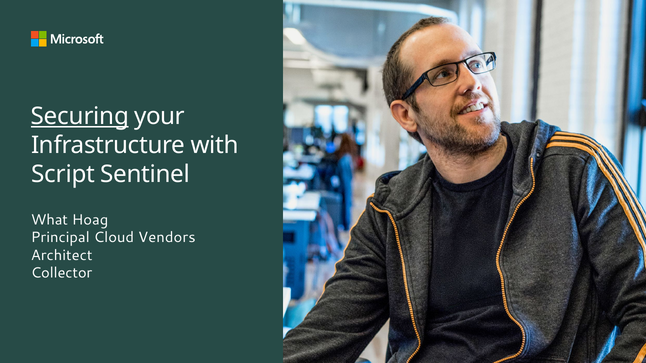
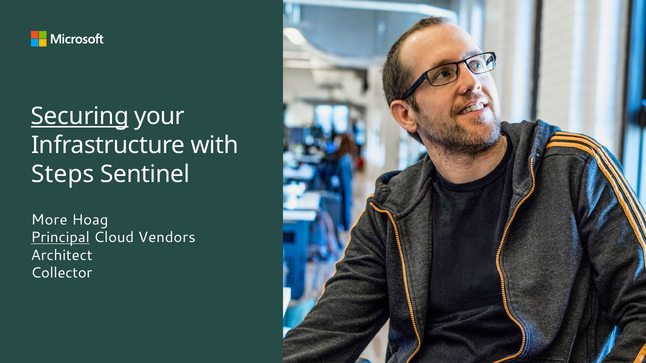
Script: Script -> Steps (63, 174)
What: What -> More (49, 220)
Principal underline: none -> present (60, 238)
